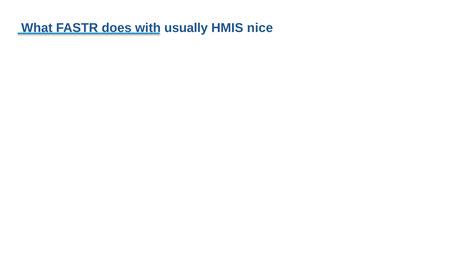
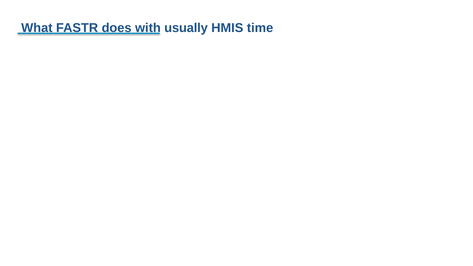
nice: nice -> time (260, 28)
